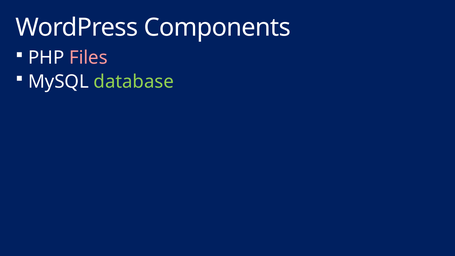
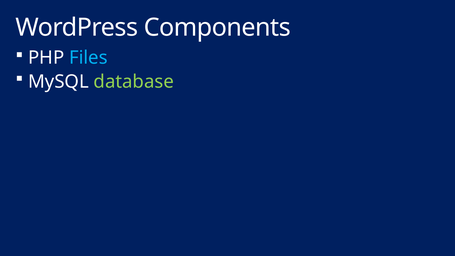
Files colour: pink -> light blue (88, 58)
